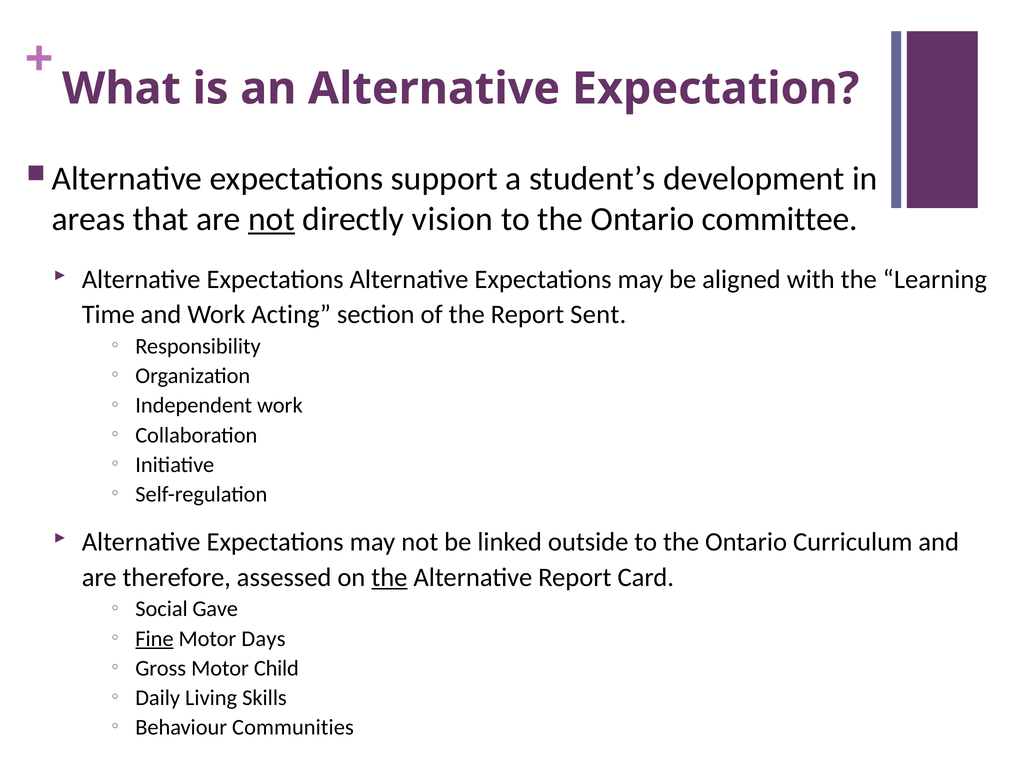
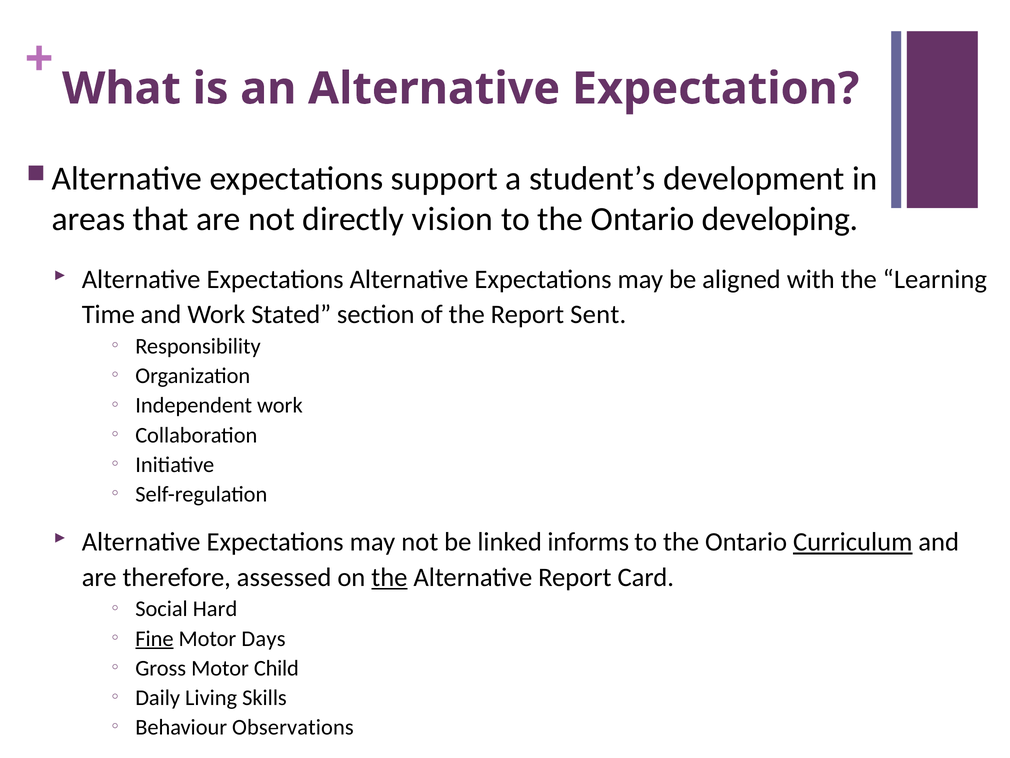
not underline: present -> none (271, 219)
committee: committee -> developing (780, 219)
Acting: Acting -> Stated (291, 314)
outside: outside -> informs (588, 542)
Curriculum underline: none -> present (853, 542)
Gave: Gave -> Hard (215, 609)
Communities: Communities -> Observations (293, 727)
